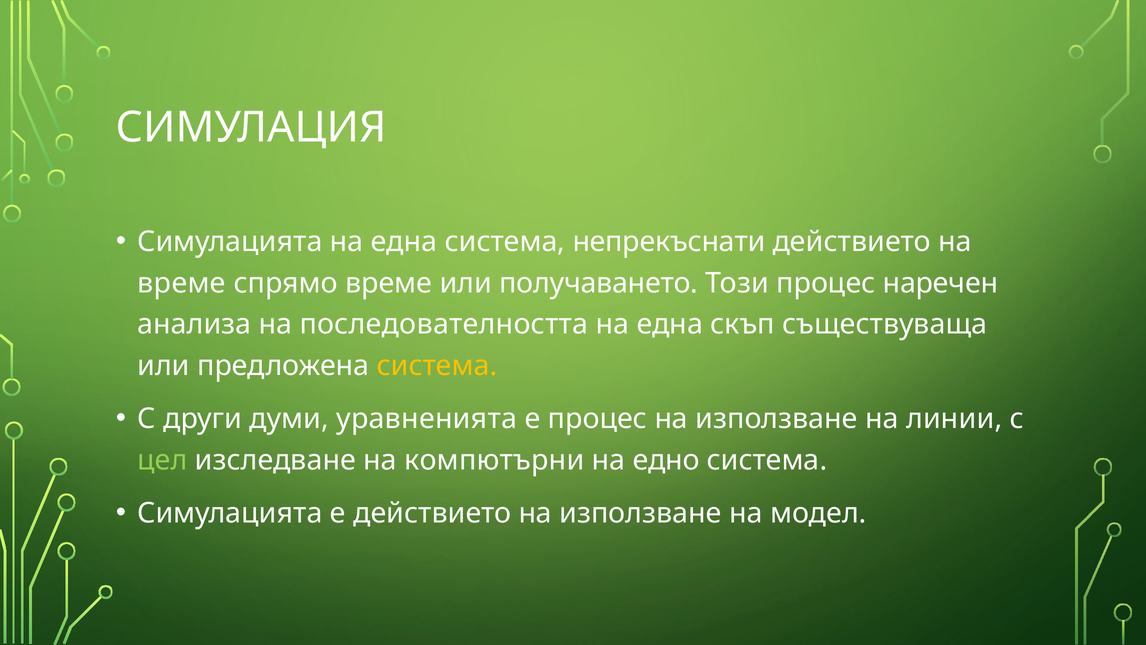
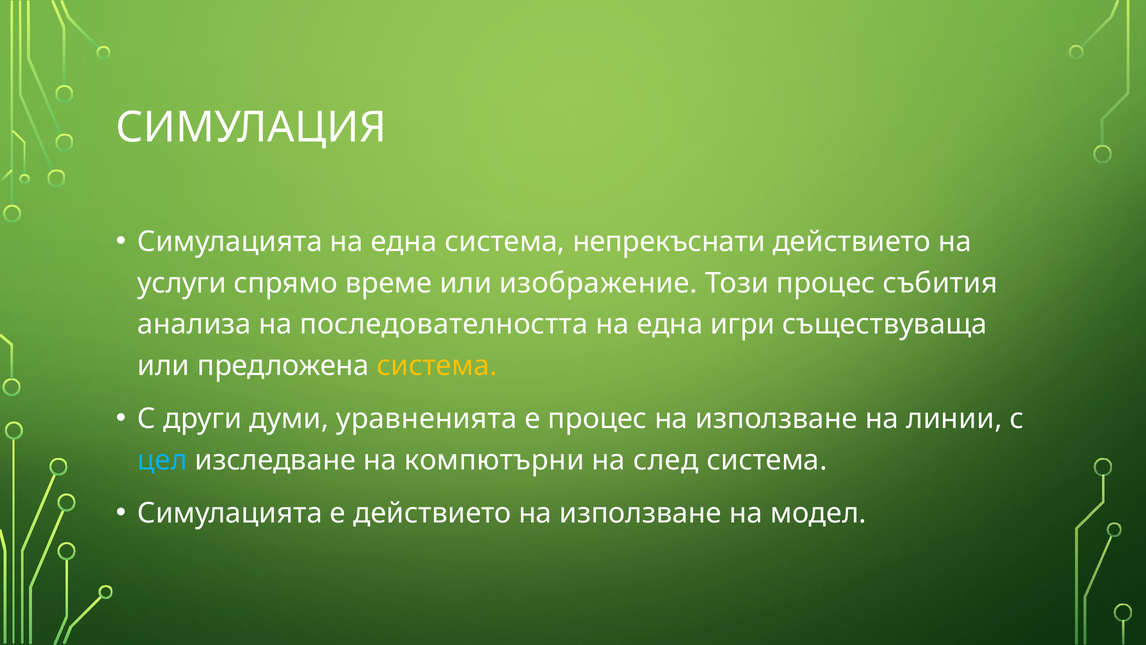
време: време -> услуги (182, 283)
получаването: получаването -> изображение (598, 283)
наречен: наречен -> събития (940, 283)
скъп: скъп -> игри (743, 324)
цел colour: light green -> light blue (162, 460)
едно: едно -> след (666, 460)
